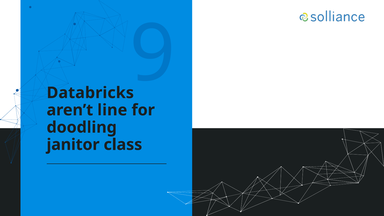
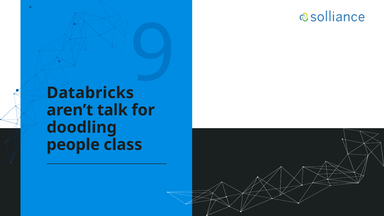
line: line -> talk (112, 110)
janitor: janitor -> people (73, 145)
